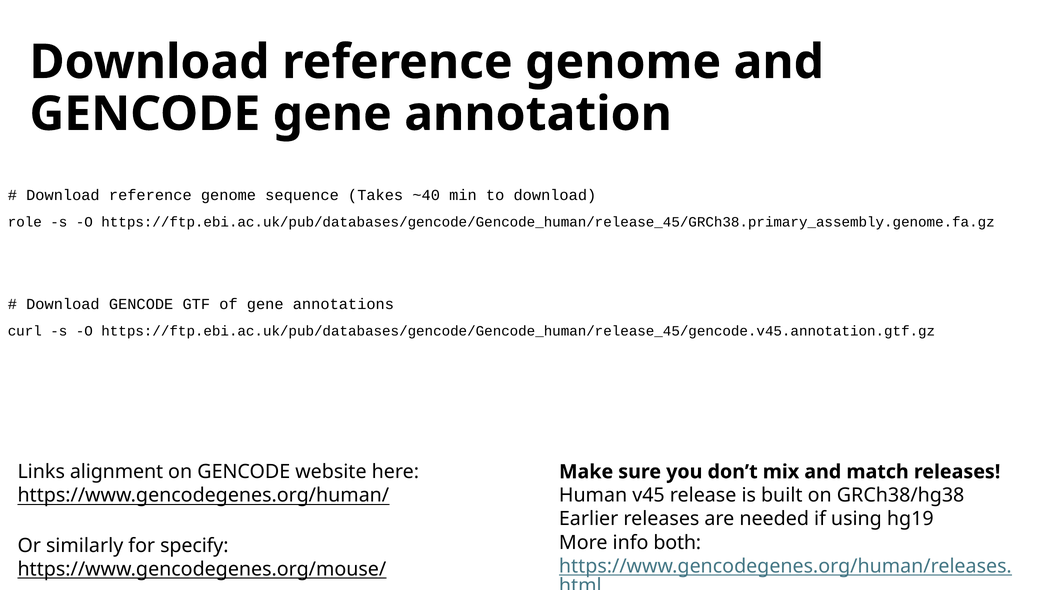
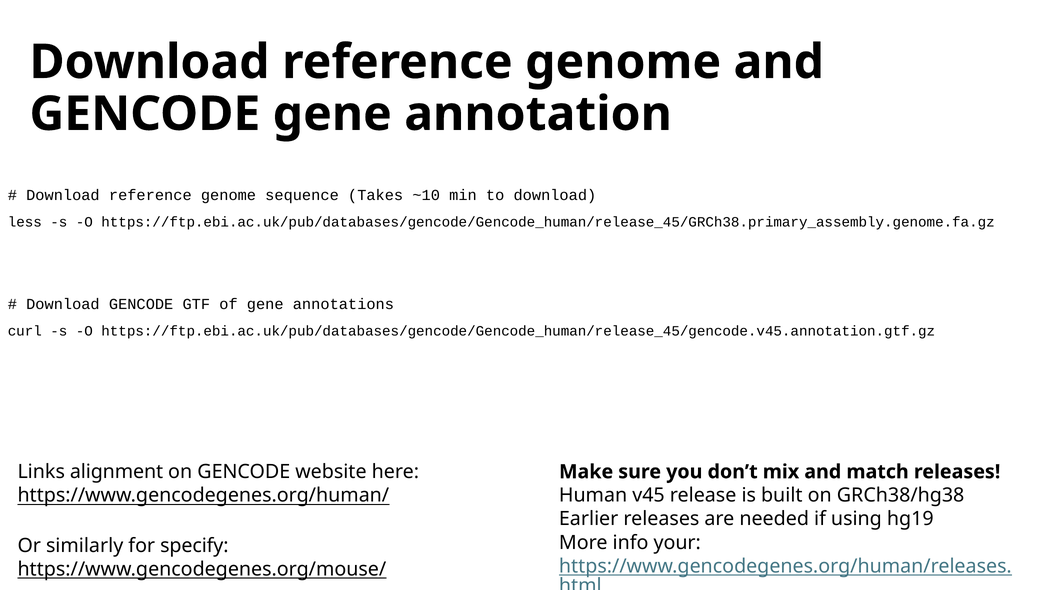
~40: ~40 -> ~10 (426, 195)
role: role -> less (25, 222)
both: both -> your (677, 543)
